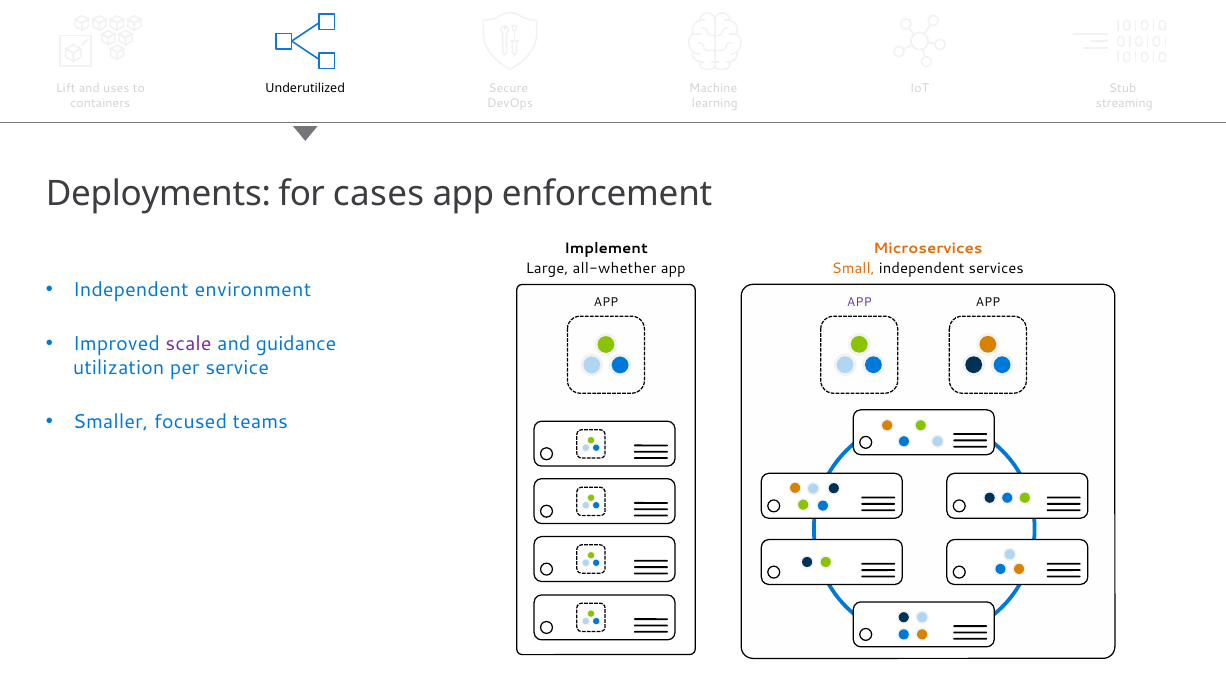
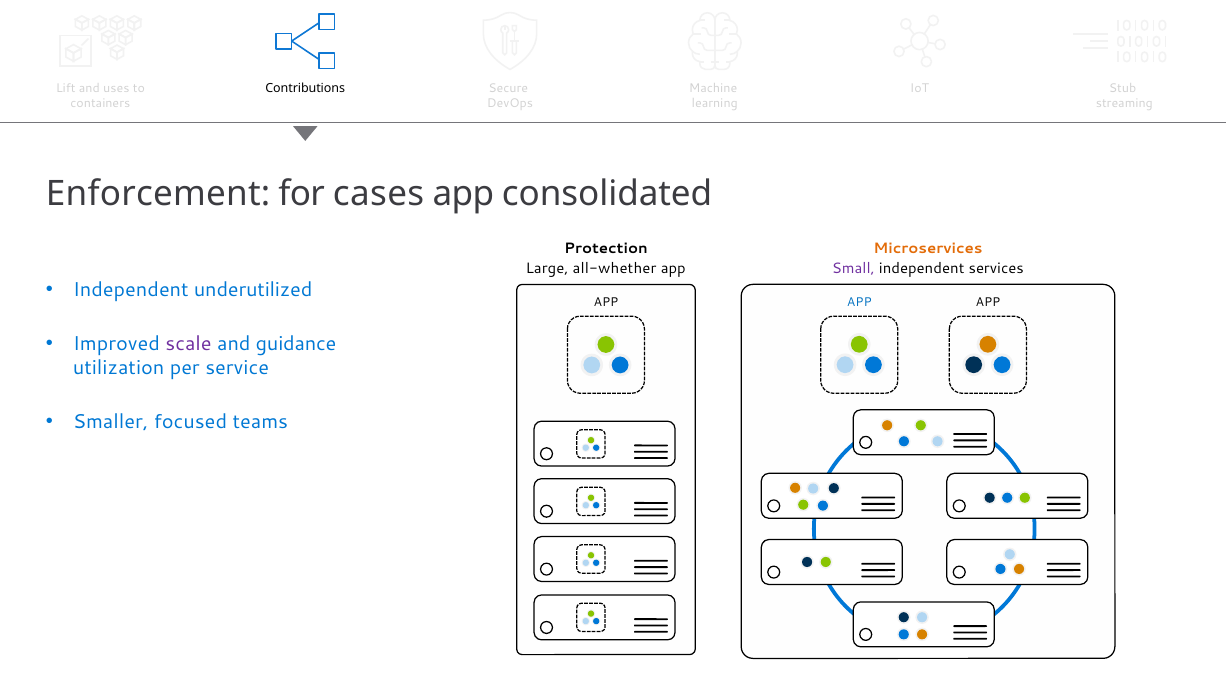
Underutilized: Underutilized -> Contributions (305, 88)
Deployments: Deployments -> Enforcement (158, 194)
enforcement: enforcement -> consolidated (607, 194)
Implement: Implement -> Protection (606, 248)
Small colour: orange -> purple (853, 268)
environment: environment -> underutilized (253, 290)
APP colour: purple -> blue (859, 302)
